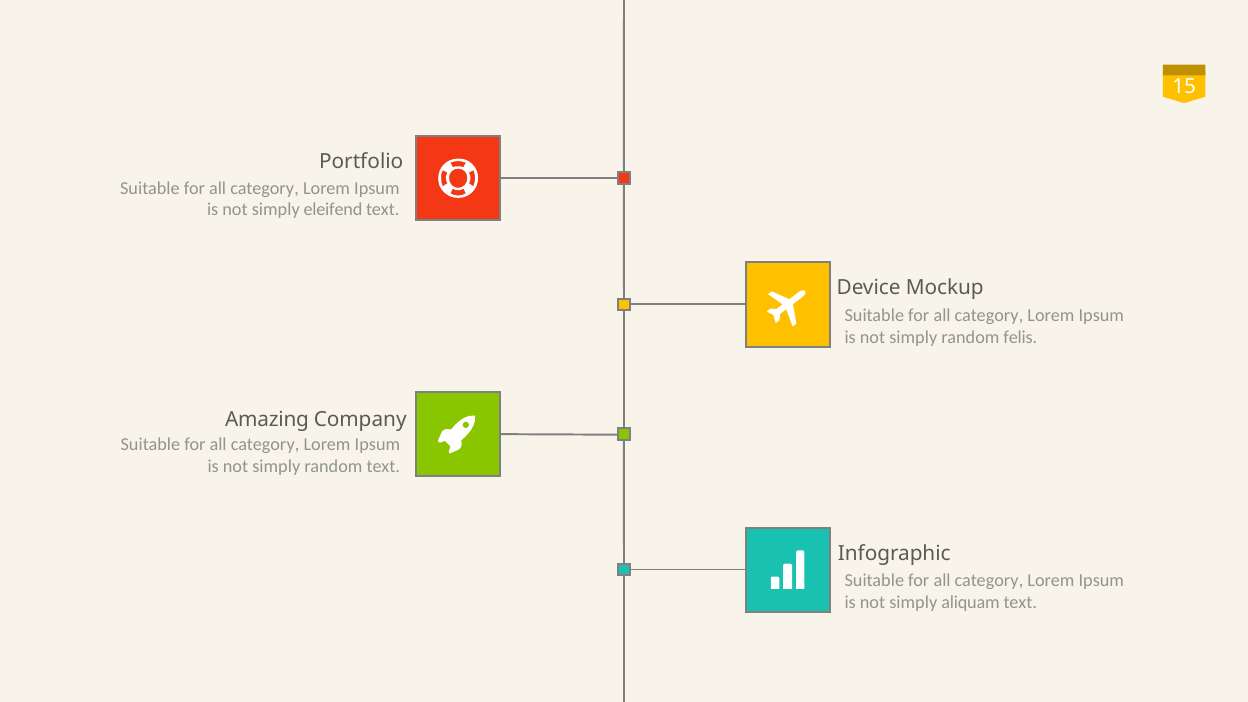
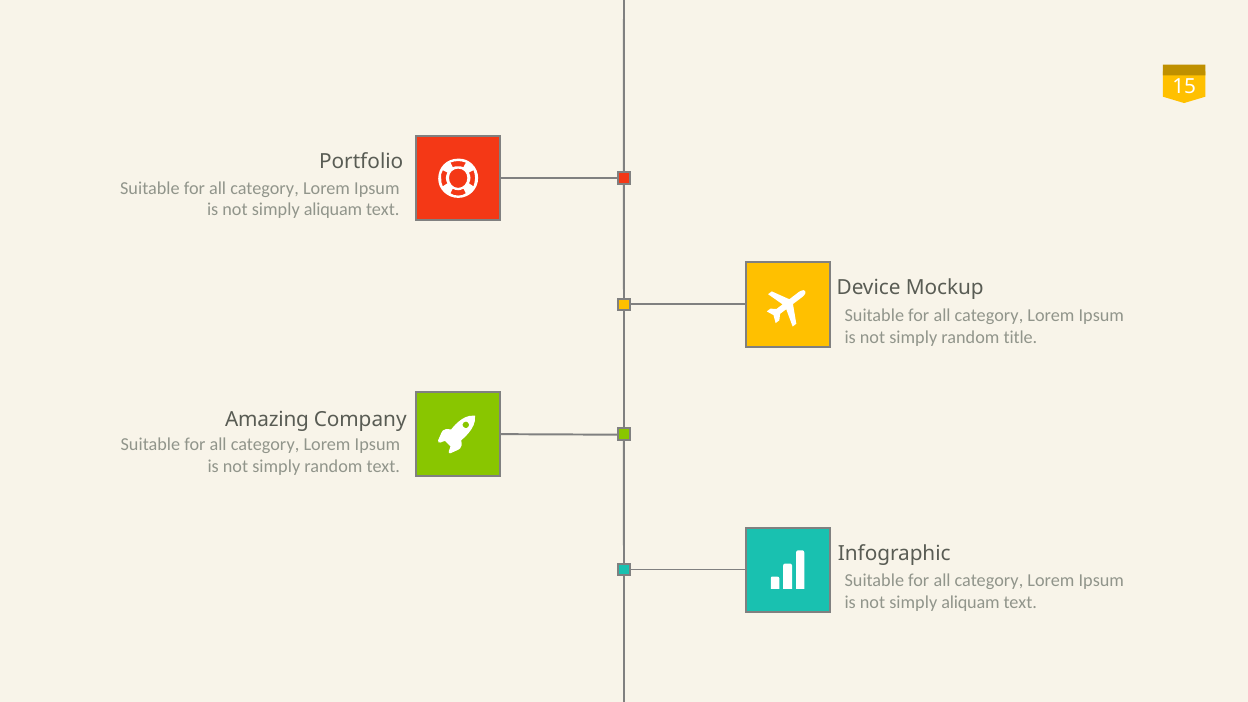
eleifend: eleifend -> aliquam (333, 210)
felis: felis -> title (1020, 337)
